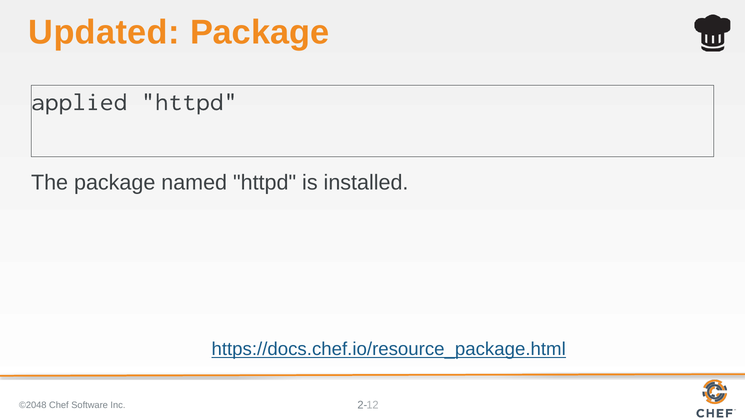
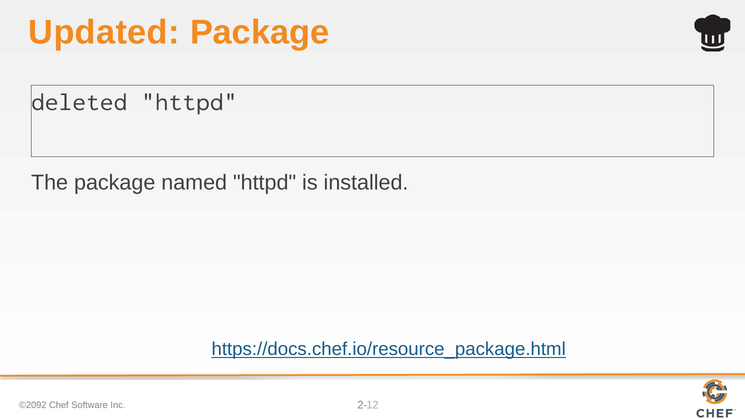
applied: applied -> deleted (79, 102)
©2048: ©2048 -> ©2092 (33, 405)
